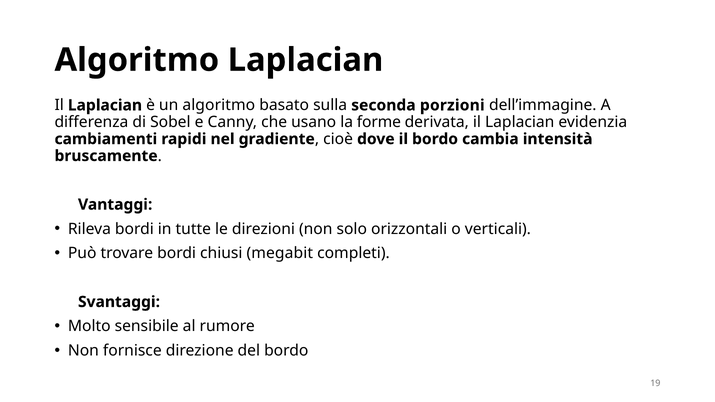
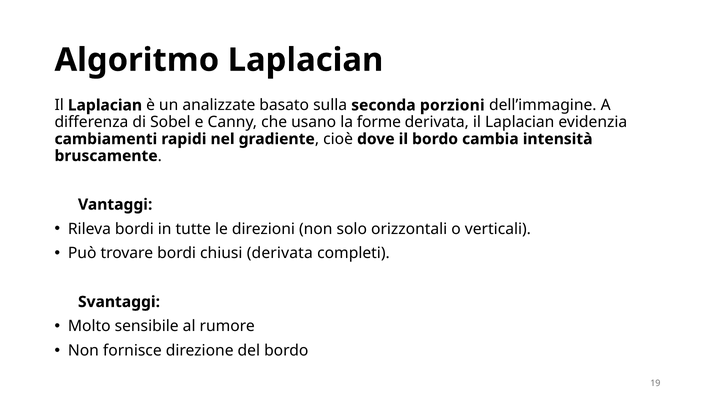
un algoritmo: algoritmo -> analizzate (219, 105)
chiusi megabit: megabit -> derivata (280, 253)
